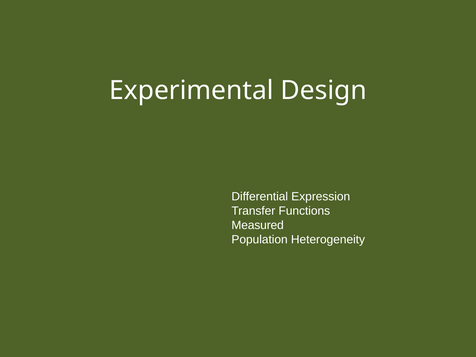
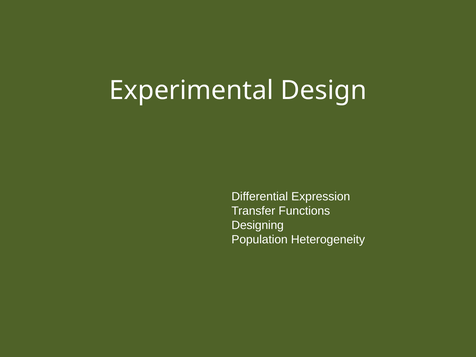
Measured: Measured -> Designing (258, 225)
